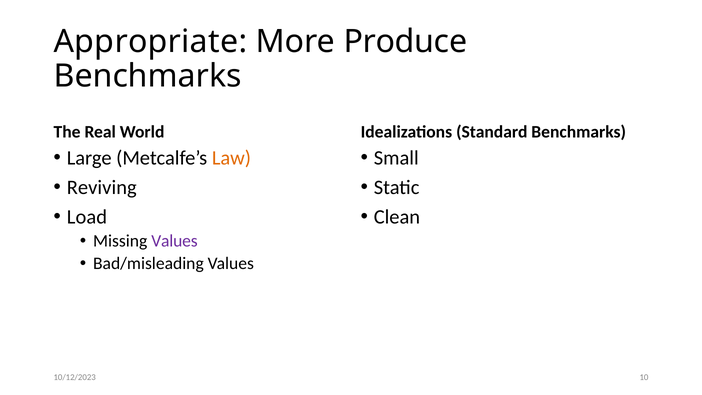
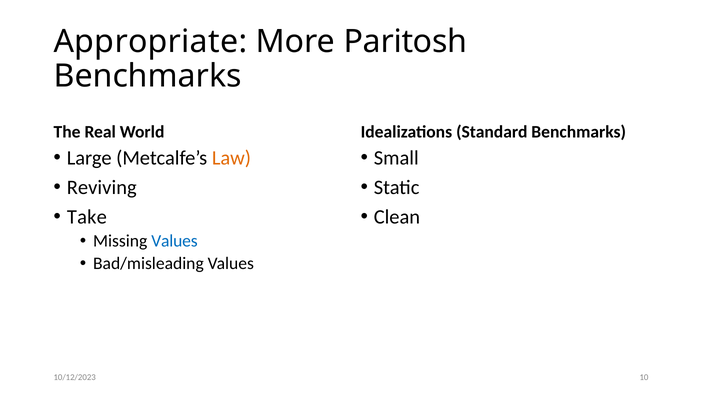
Produce: Produce -> Paritosh (405, 42)
Load: Load -> Take (87, 217)
Values colour: purple -> blue (174, 241)
